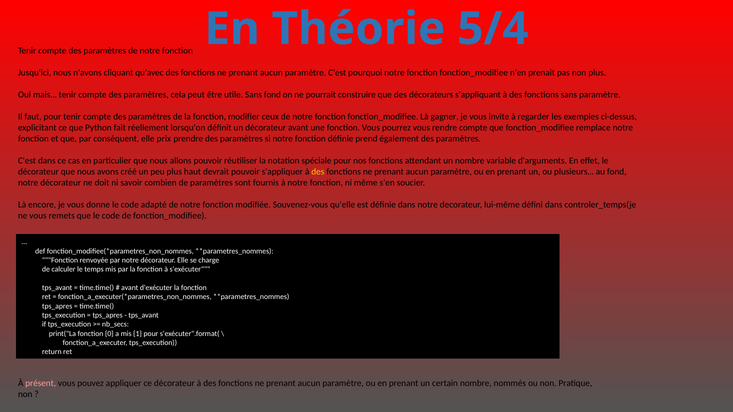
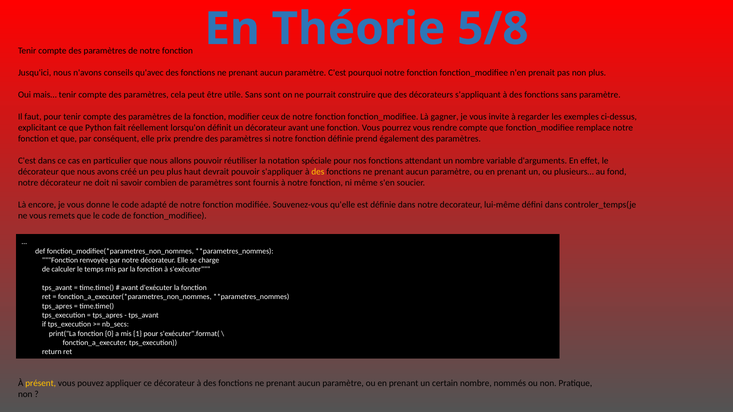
5/4: 5/4 -> 5/8 (493, 29)
cliquant: cliquant -> conseils (119, 73)
Sans fond: fond -> sont (272, 95)
présent colour: pink -> yellow (41, 384)
